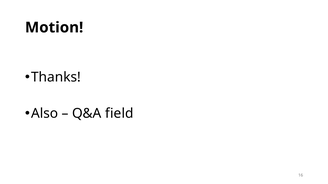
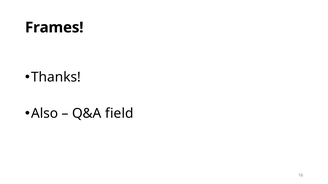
Motion: Motion -> Frames (54, 28)
